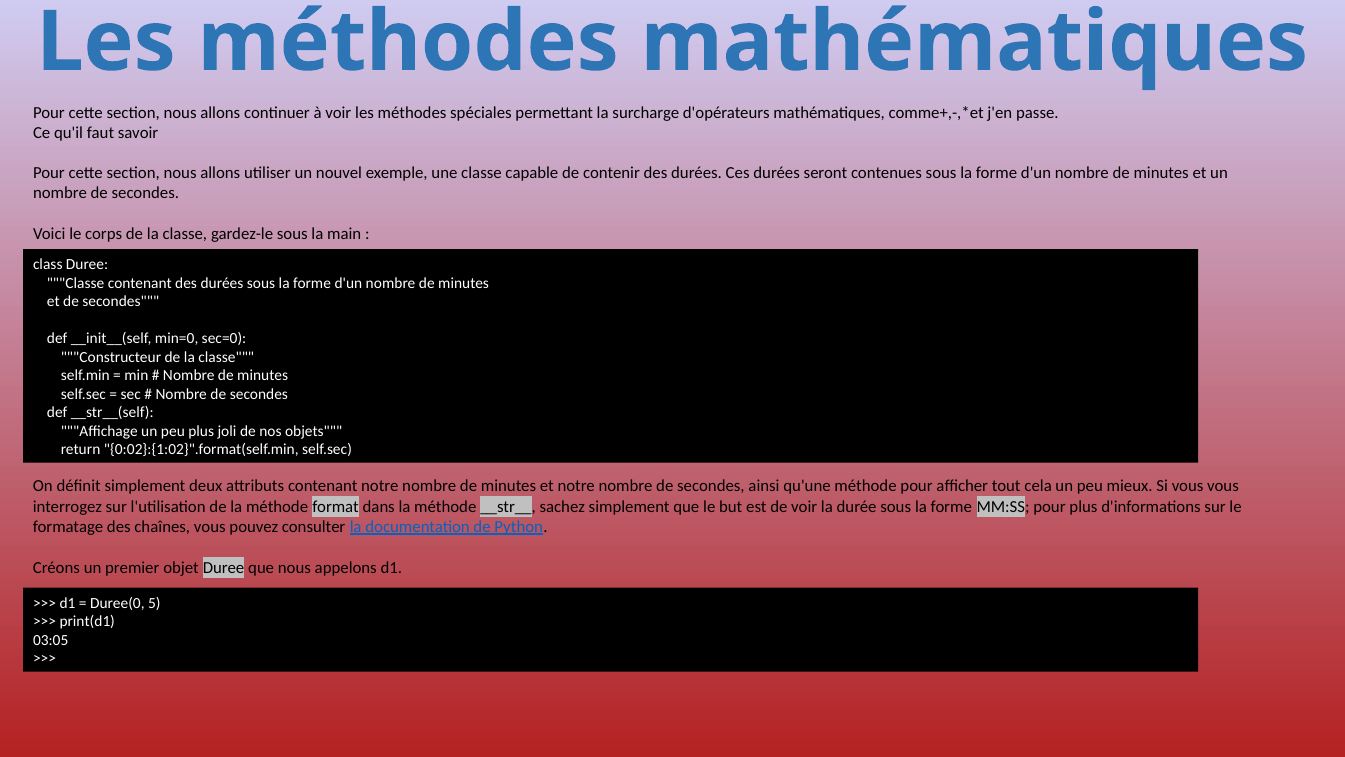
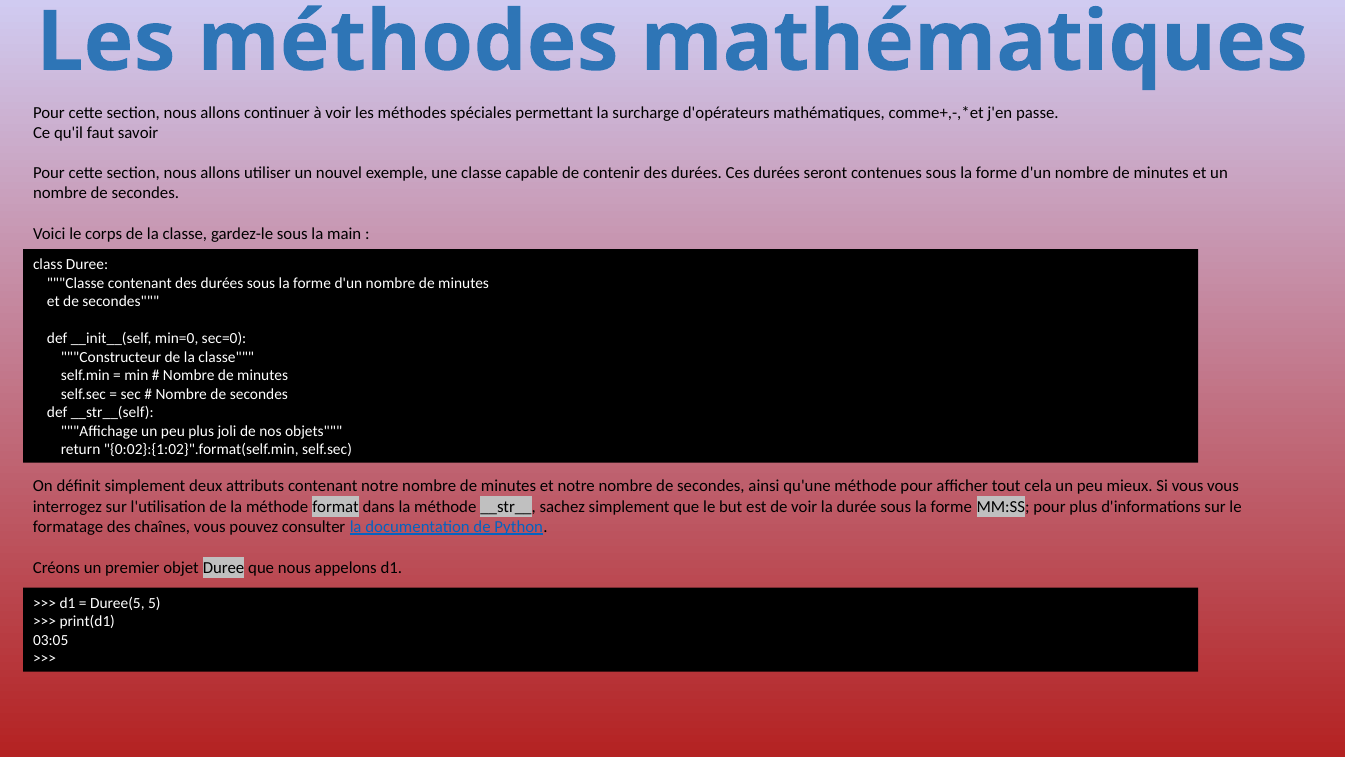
Duree(0: Duree(0 -> Duree(5 (117, 603)
